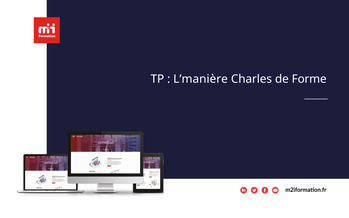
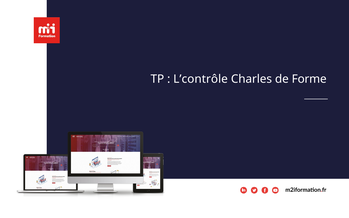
L’manière: L’manière -> L’contrôle (201, 79)
